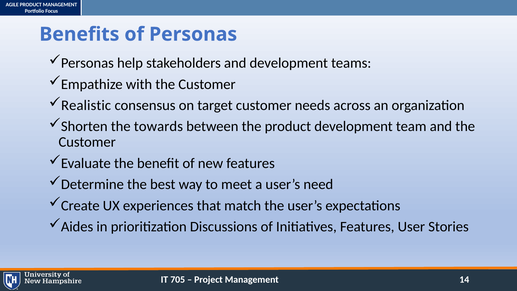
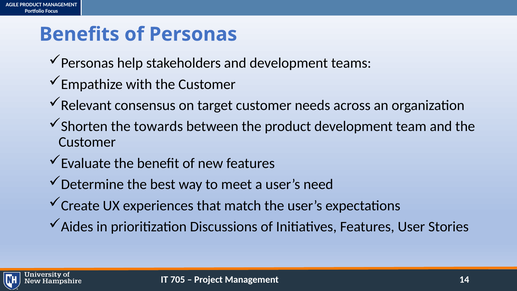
Realistic: Realistic -> Relevant (86, 105)
